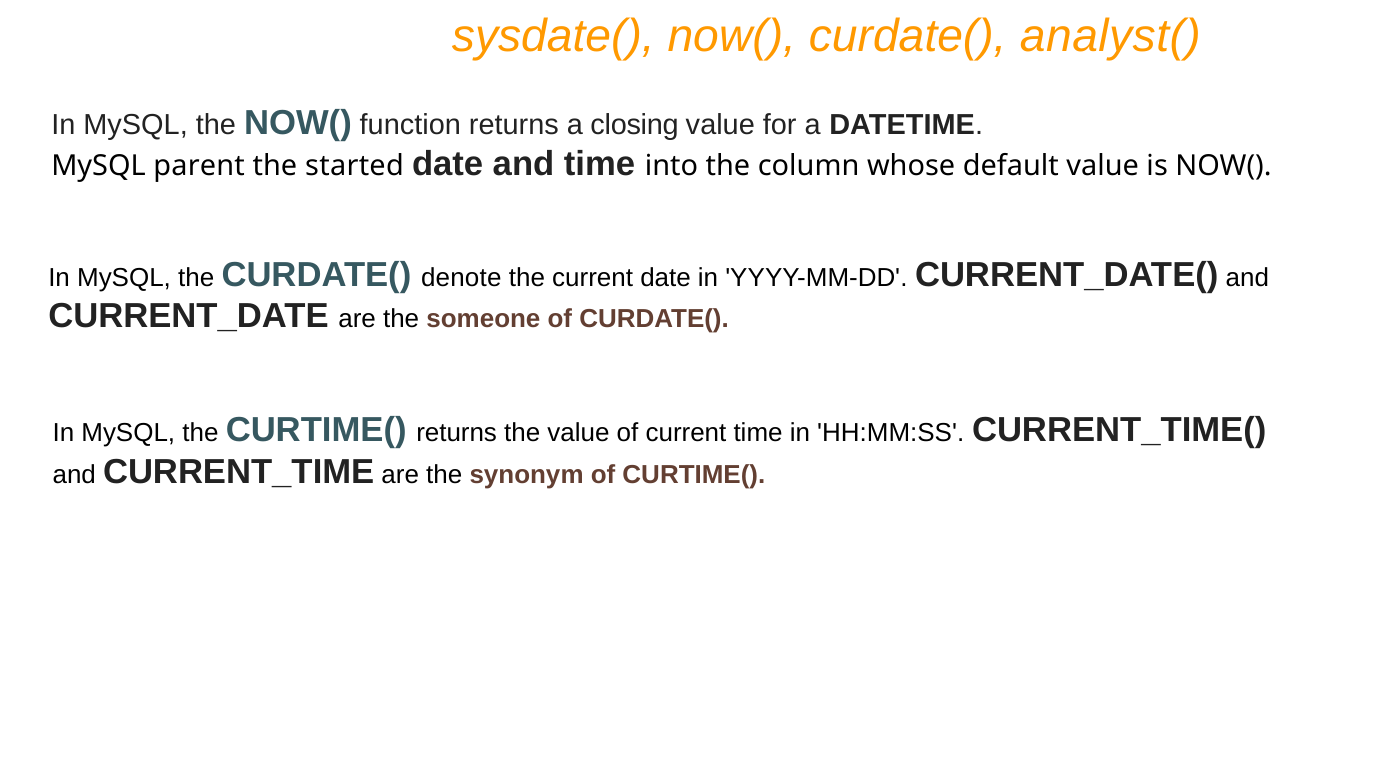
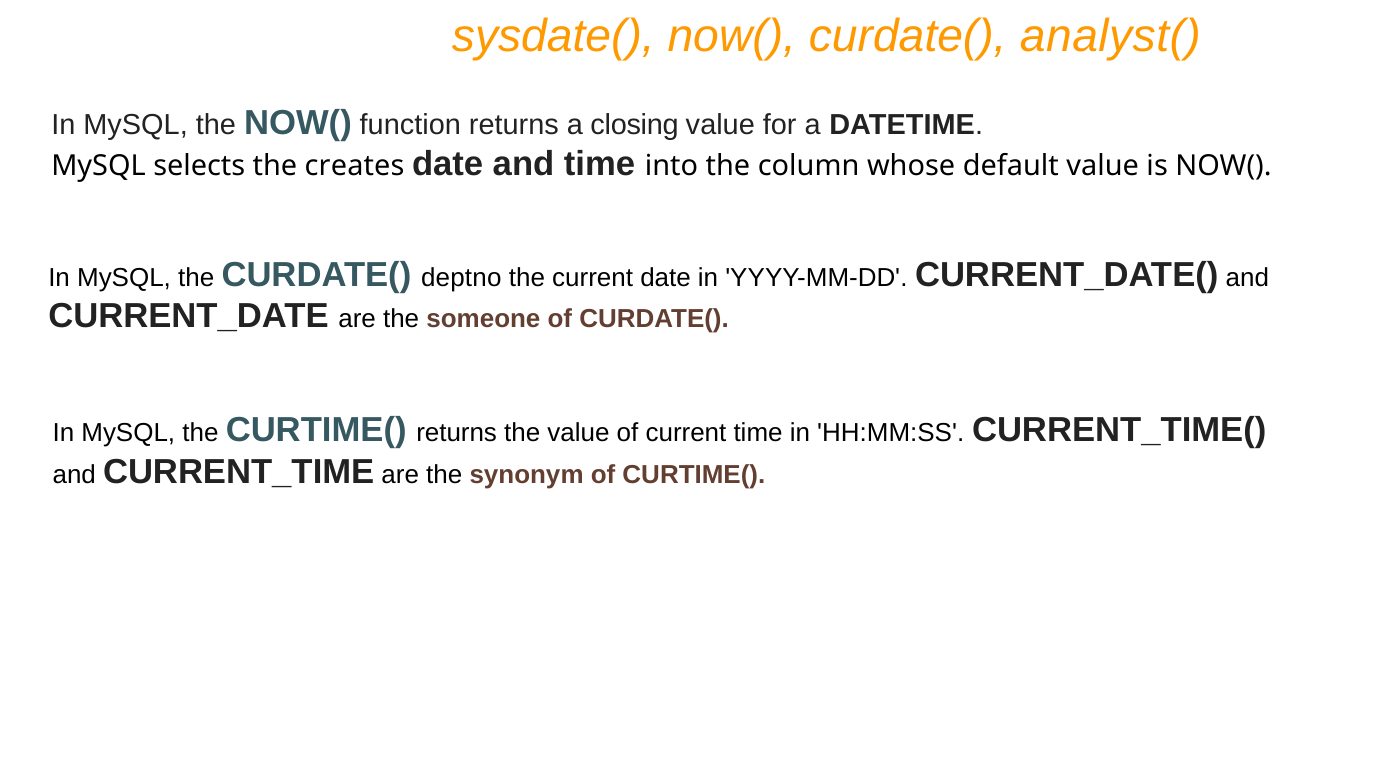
parent: parent -> selects (199, 166)
started: started -> creates (355, 166)
denote: denote -> deptno (461, 277)
